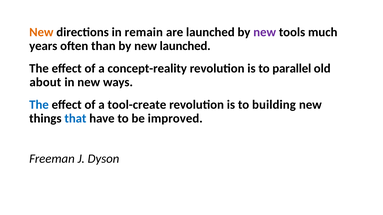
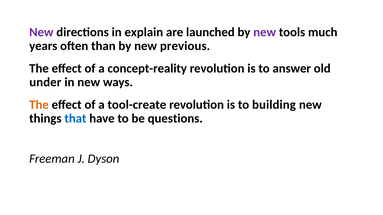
New colour: orange -> purple (41, 32)
remain: remain -> explain (144, 32)
new launched: launched -> previous (185, 46)
parallel: parallel -> answer (292, 69)
about: about -> under (45, 82)
The colour: blue -> orange (39, 105)
improved: improved -> questions (175, 119)
